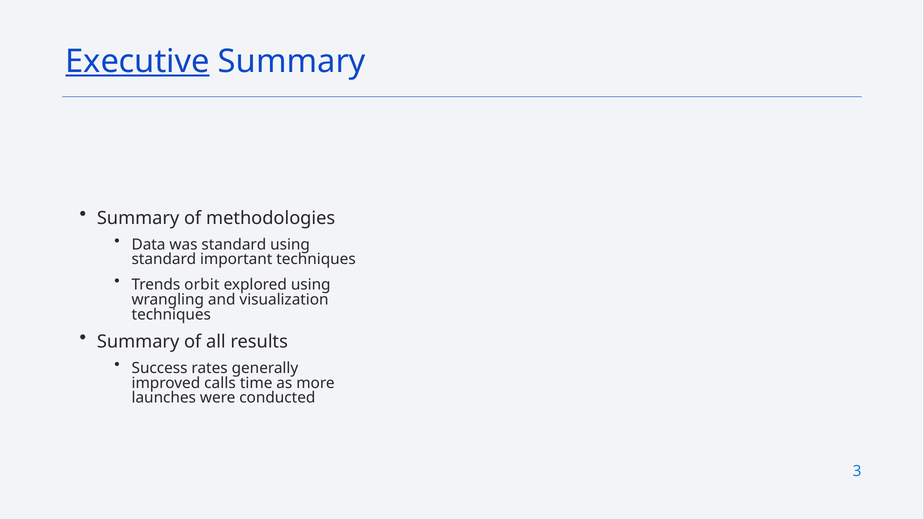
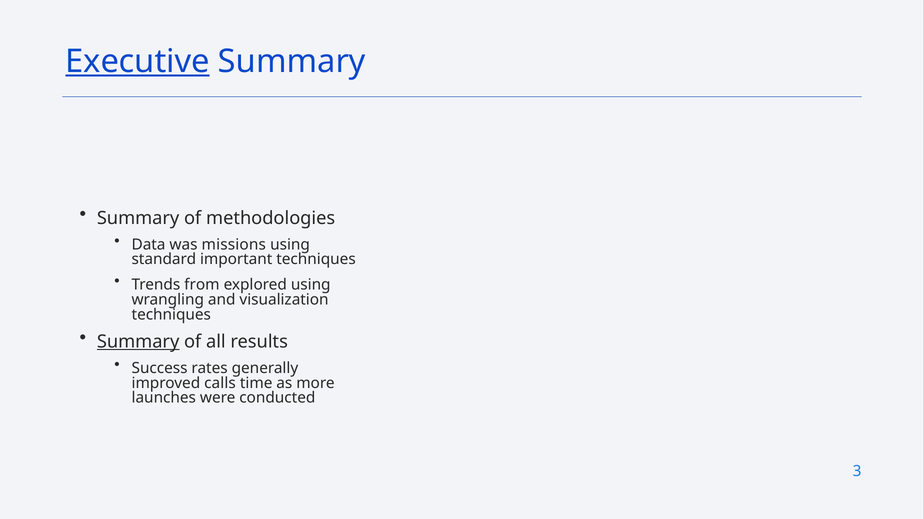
was standard: standard -> missions (234, 245)
orbit: orbit -> from (202, 285)
Summary underline: none -> present (138, 342)
